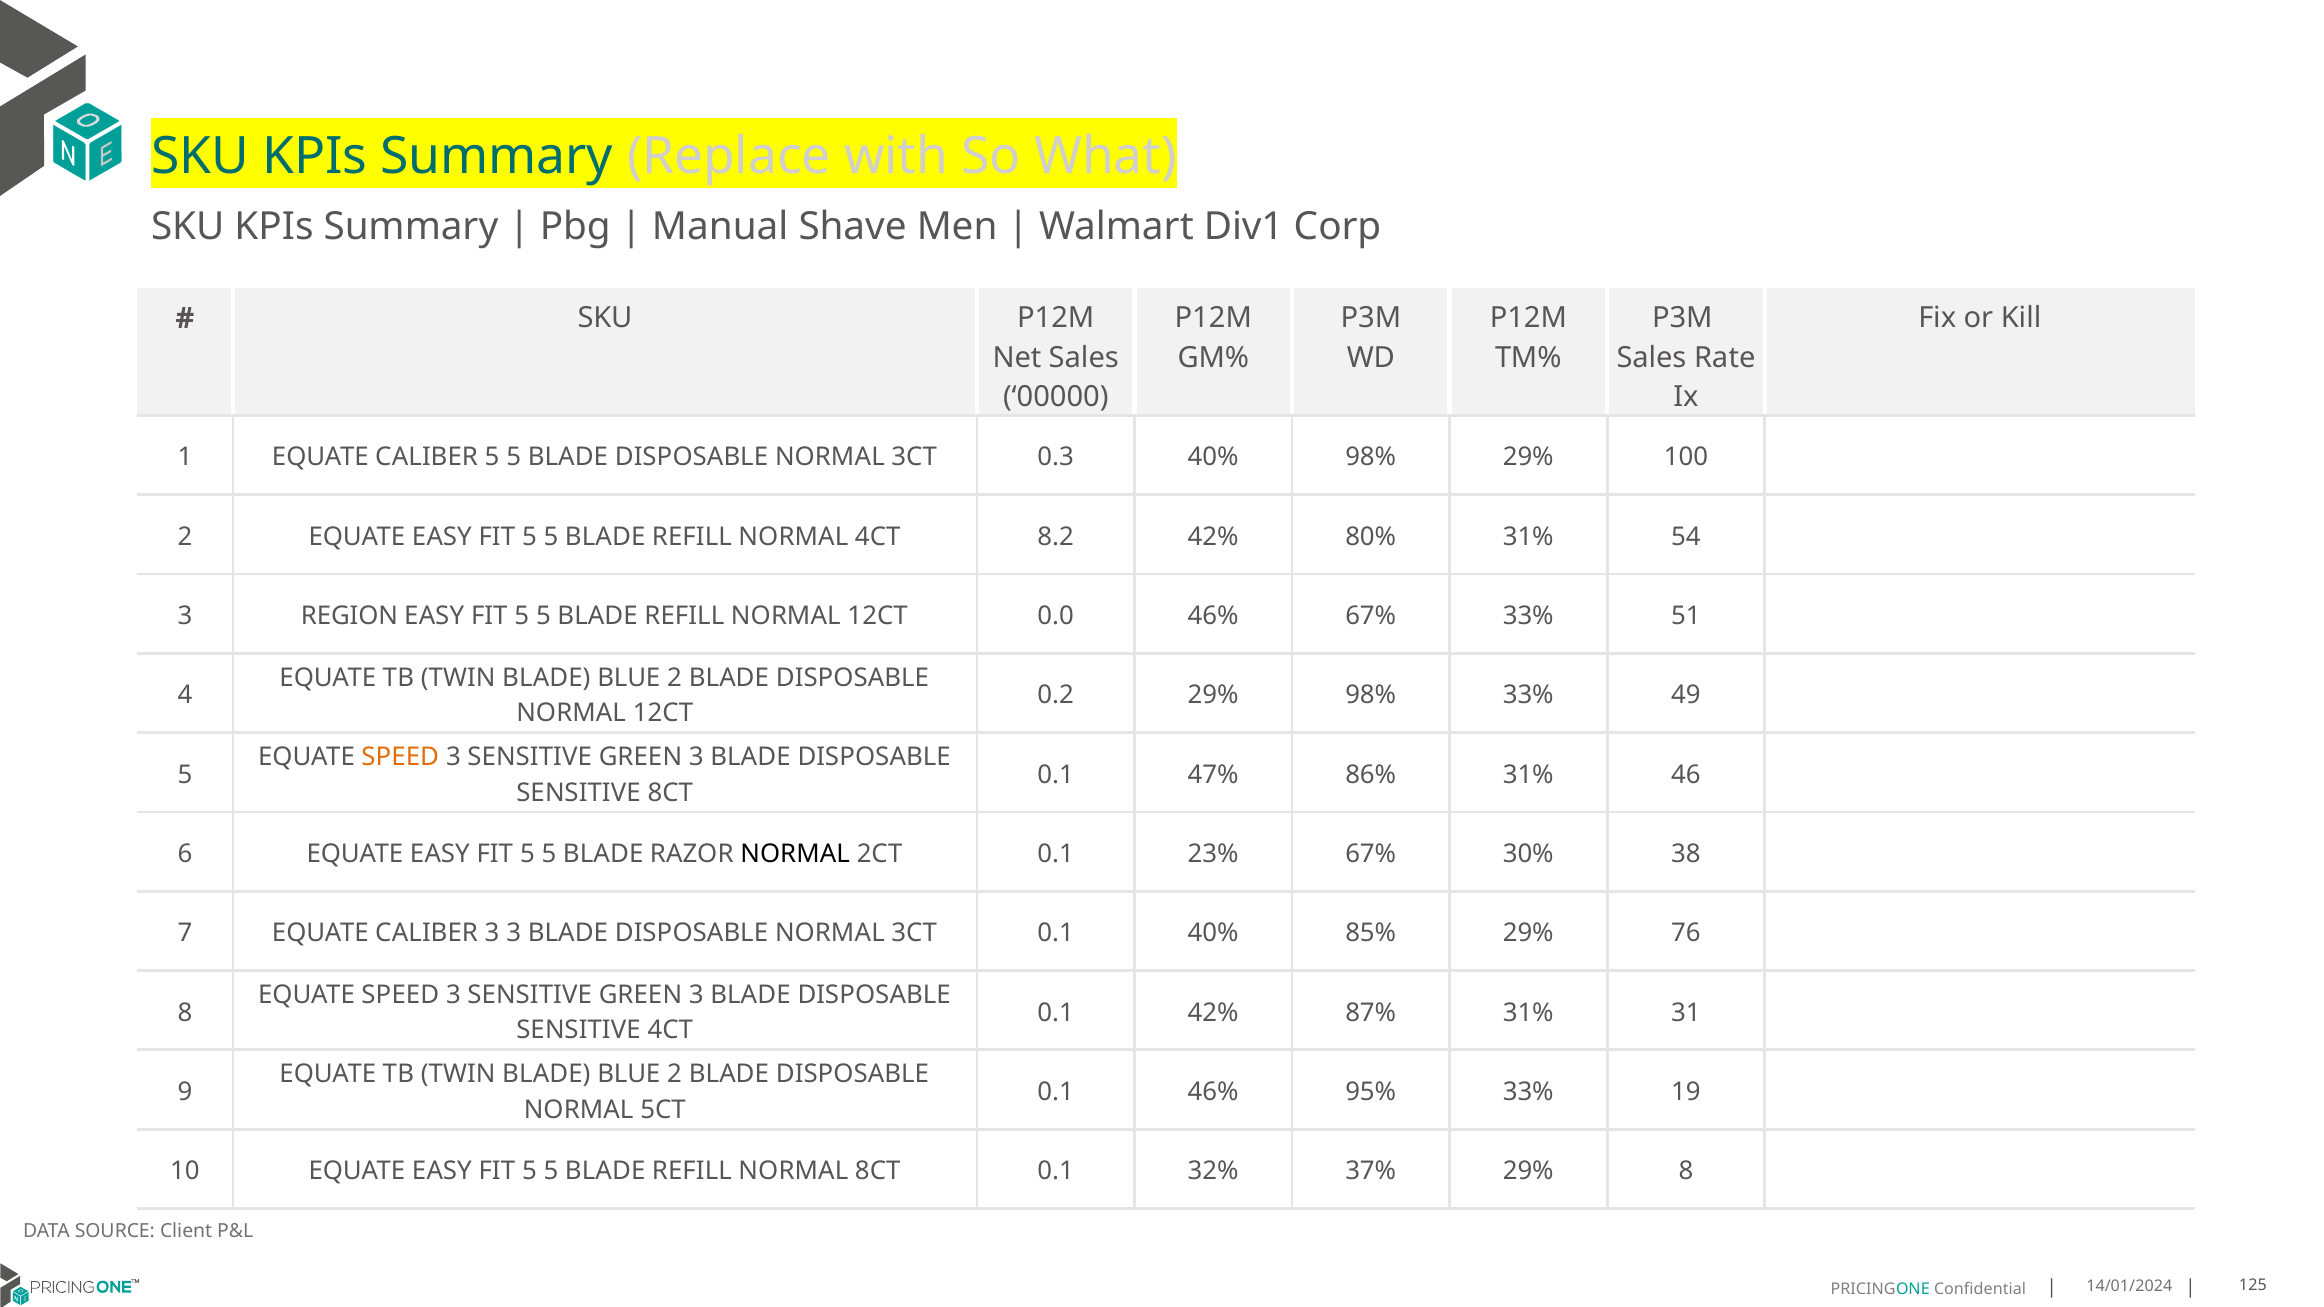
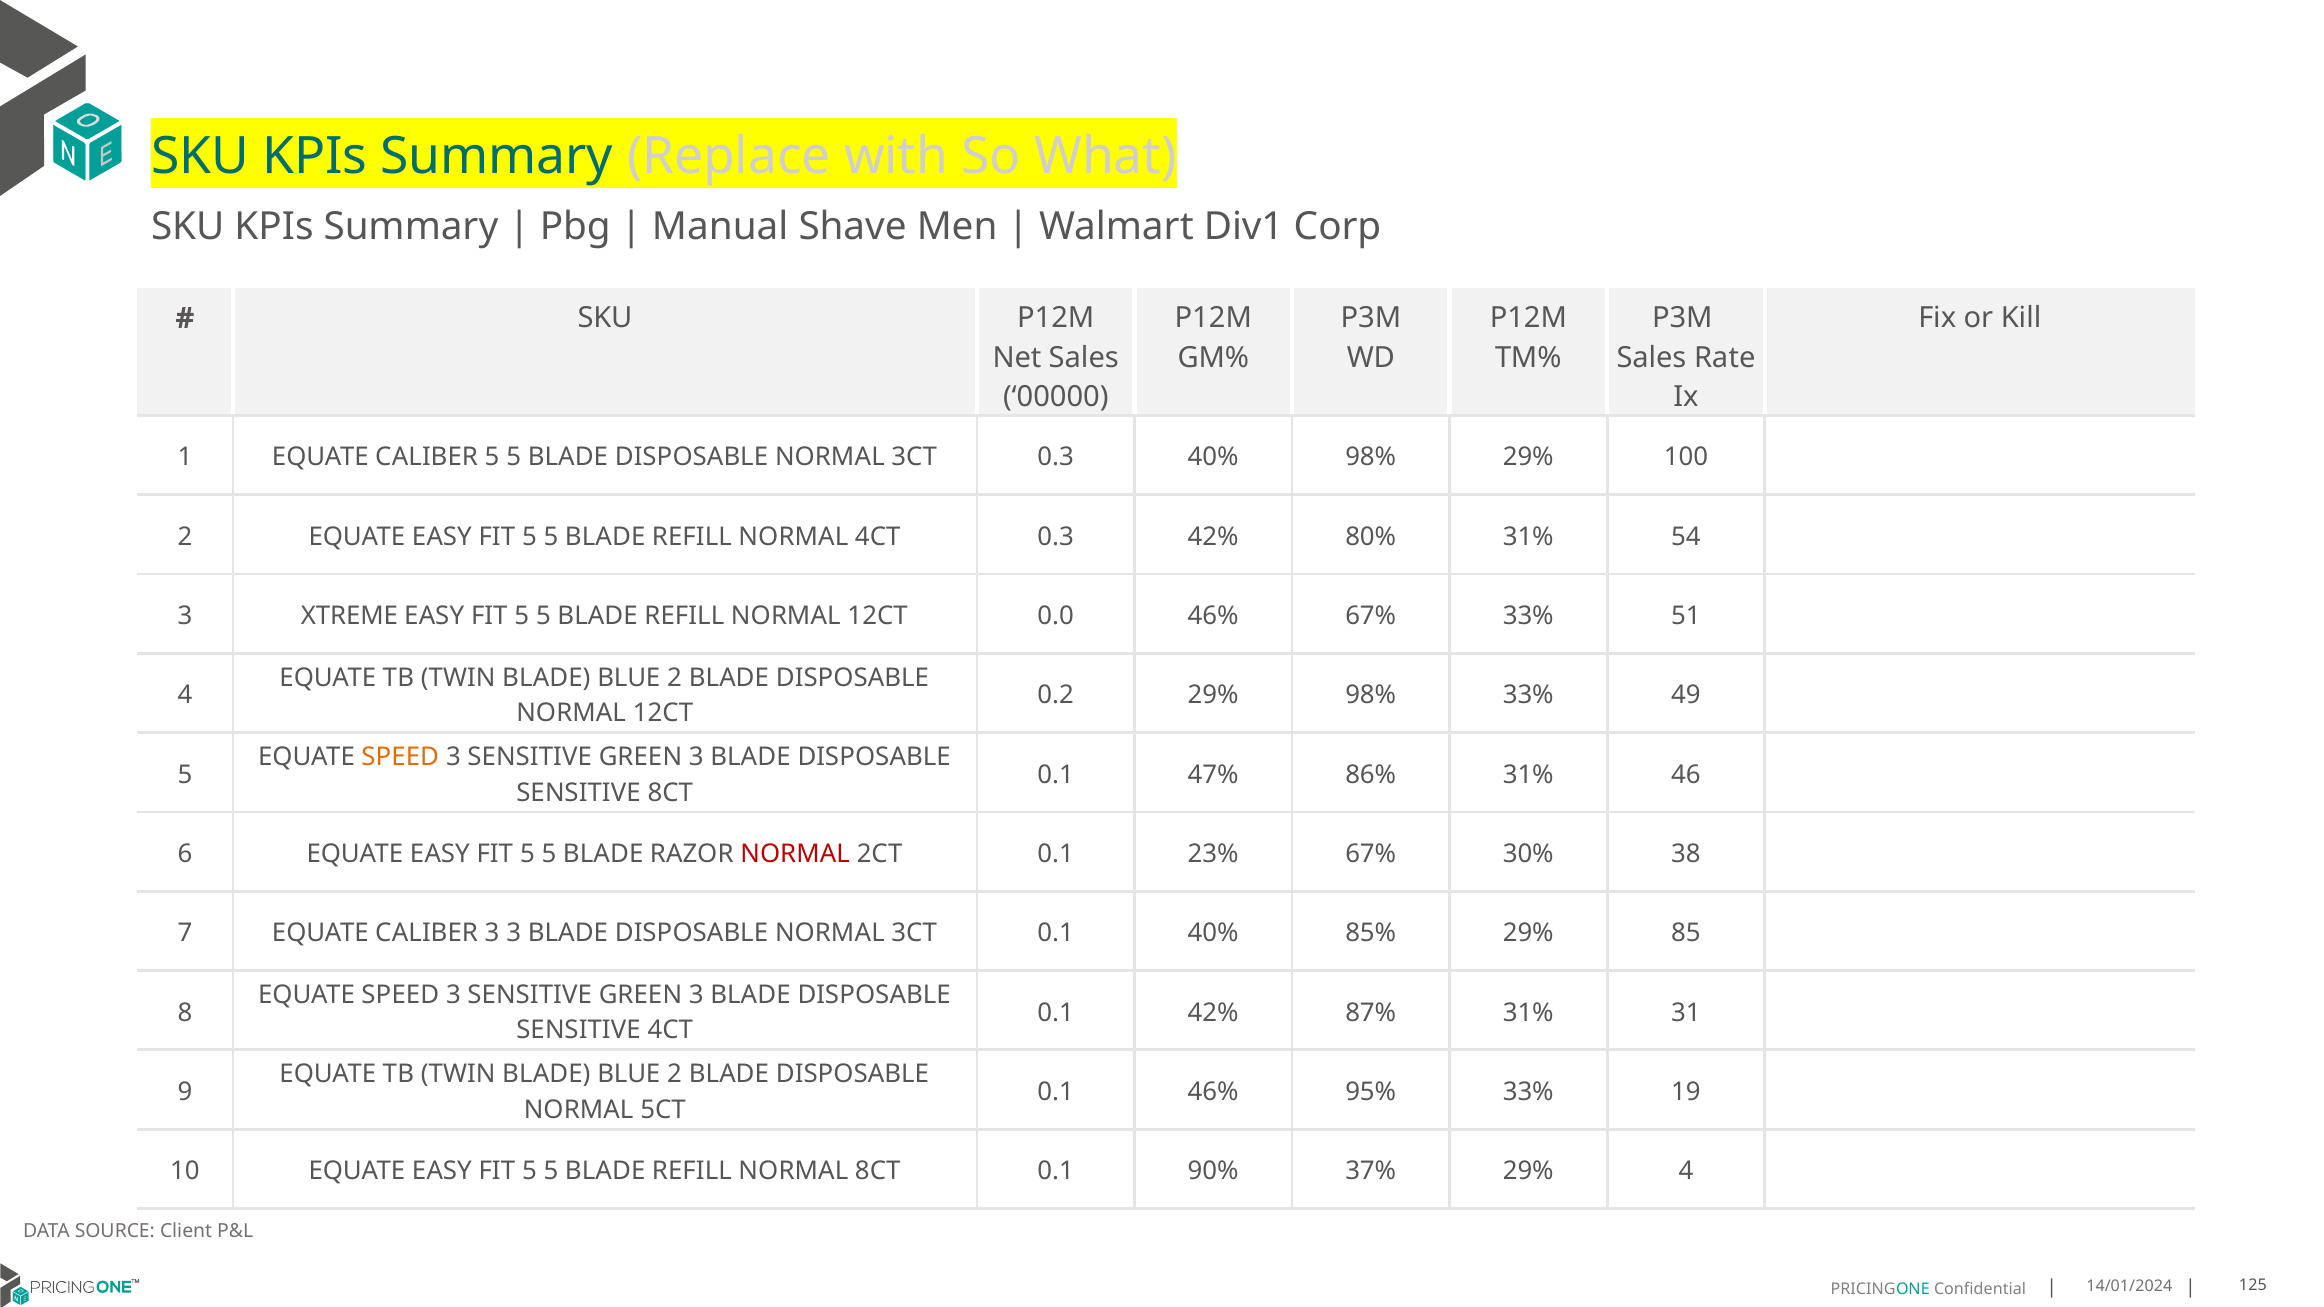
4CT 8.2: 8.2 -> 0.3 (1056, 537)
REGION: REGION -> XTREME (349, 616)
NORMAL colour: black -> red (795, 854)
76: 76 -> 85 (1686, 934)
32%: 32% -> 90% (1213, 1172)
29% 8: 8 -> 4 (1686, 1172)
